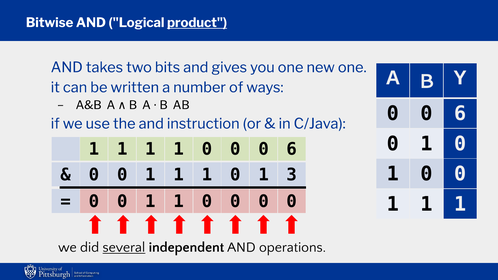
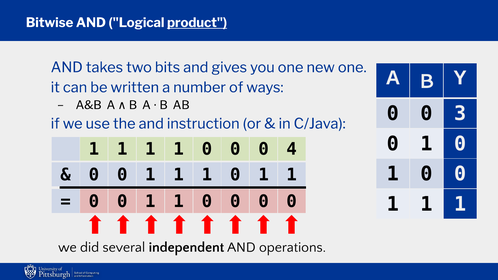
6: 6 -> 3 (460, 114)
0 0 0 6: 6 -> 4 (292, 149)
1 0 1 3: 3 -> 1 (292, 175)
several underline: present -> none (124, 247)
